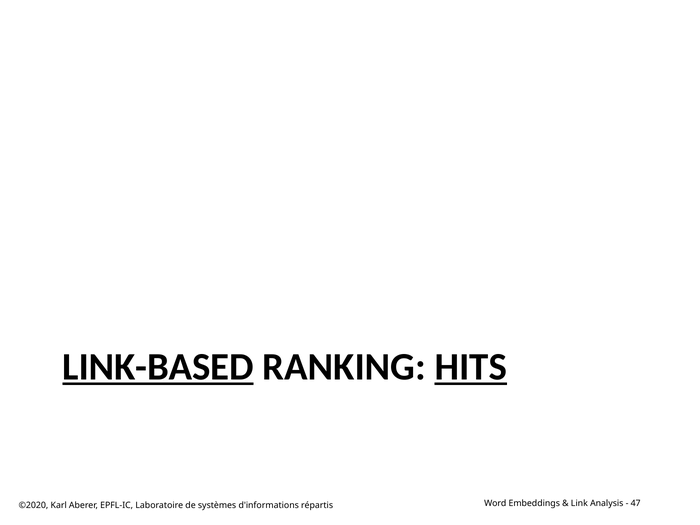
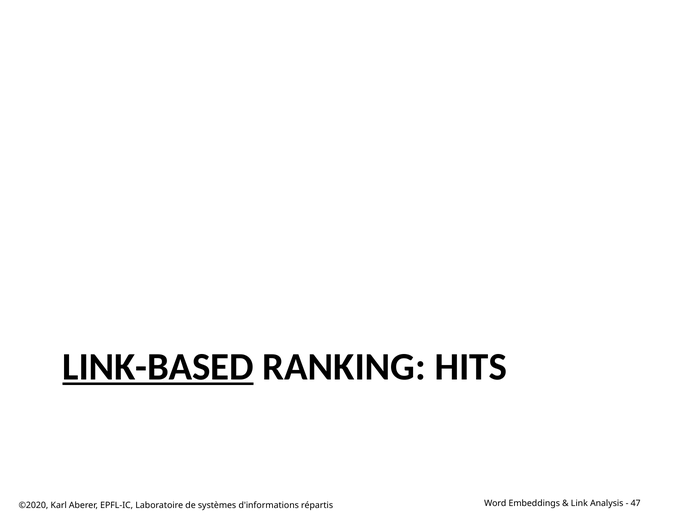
HITS underline: present -> none (471, 367)
